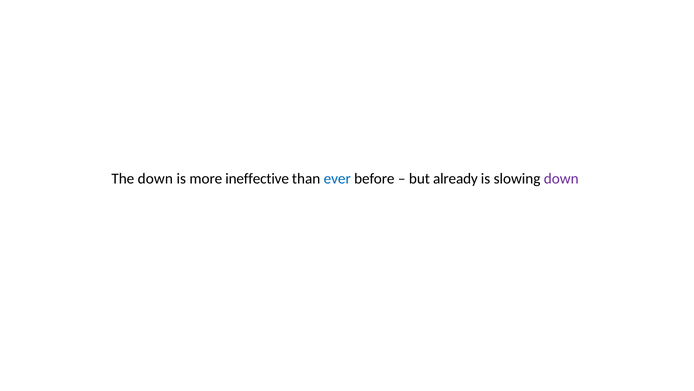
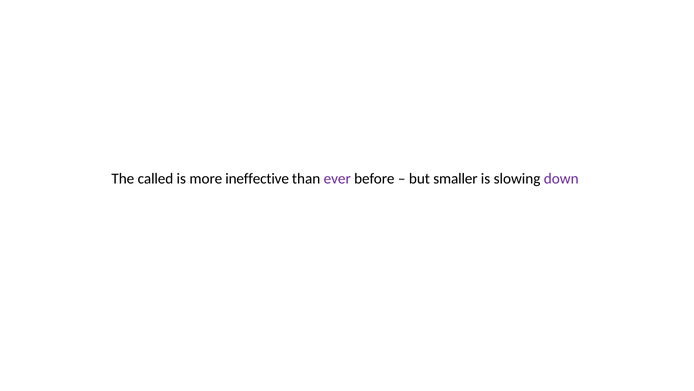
The down: down -> called (155, 179)
ever colour: blue -> purple (337, 179)
already: already -> smaller (455, 179)
